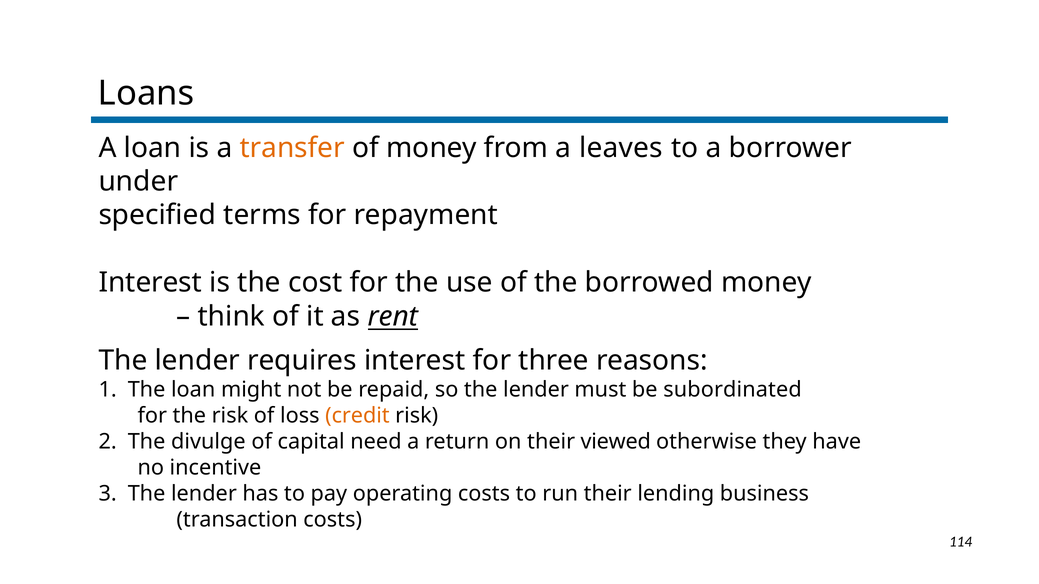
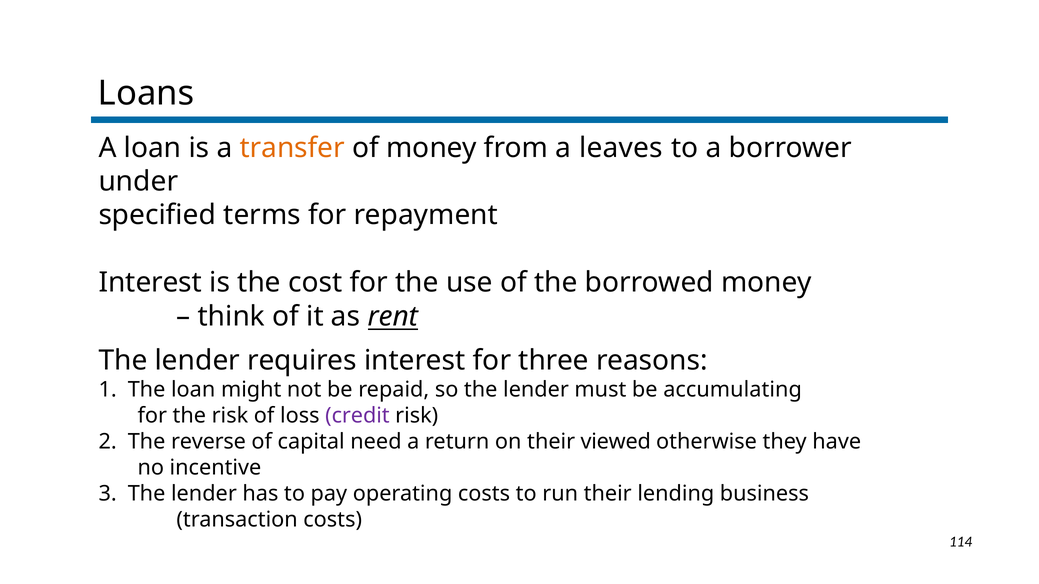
subordinated: subordinated -> accumulating (733, 390)
credit colour: orange -> purple (357, 416)
divulge: divulge -> reverse (208, 442)
